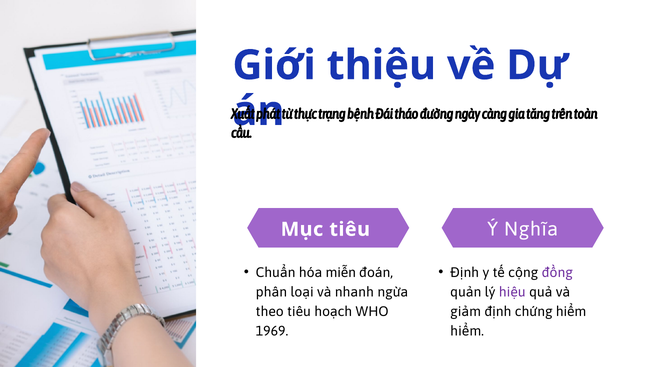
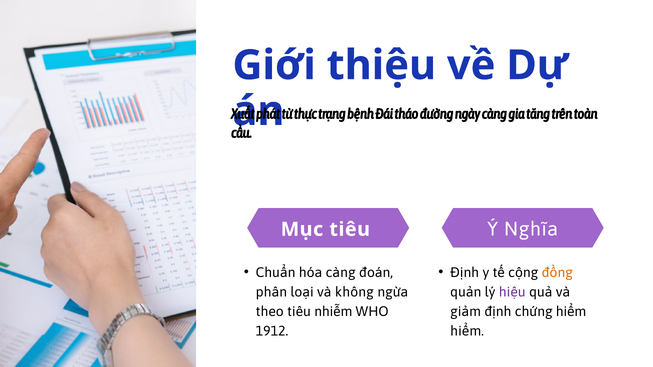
hóa miễn: miễn -> càng (341, 273)
đồng colour: purple -> orange (557, 273)
nhanh: nhanh -> không (354, 292)
hoạch: hoạch -> nhiễm (333, 312)
1969: 1969 -> 1912 (272, 331)
